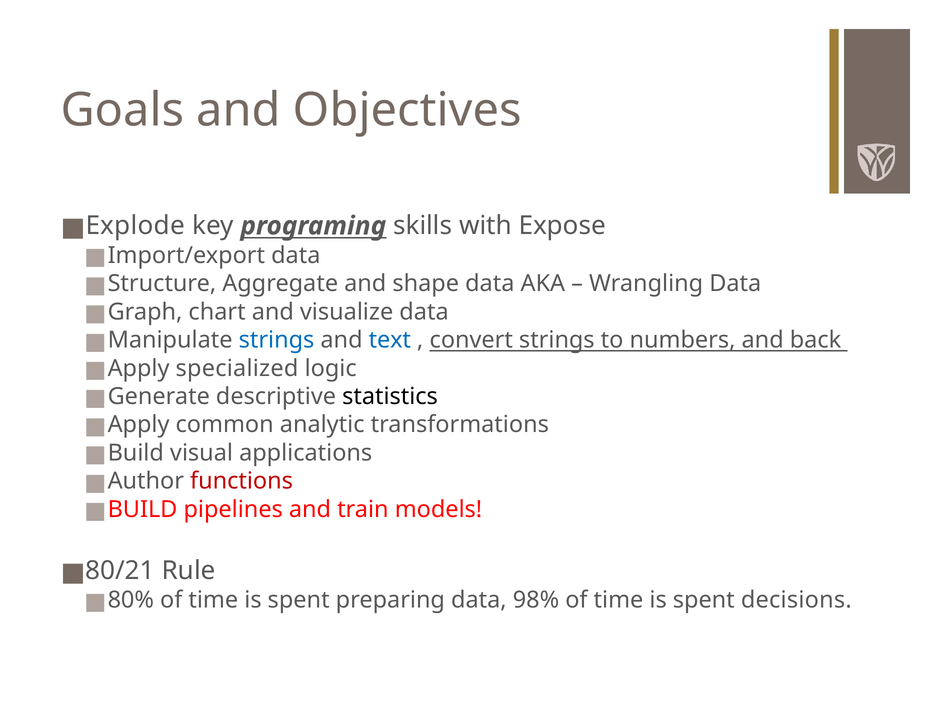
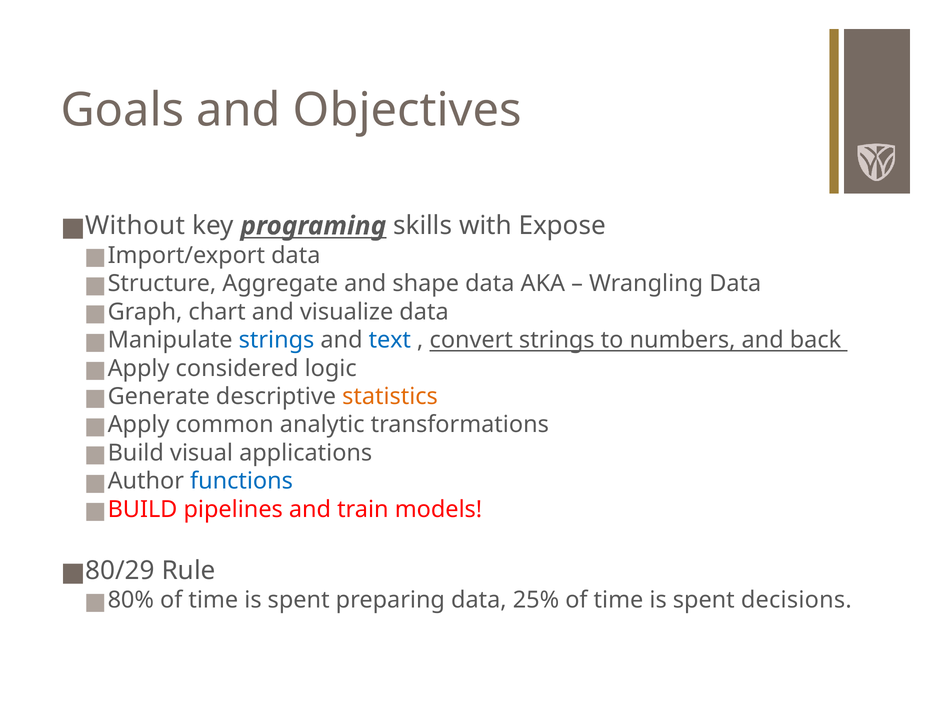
Explode: Explode -> Without (135, 226)
specialized: specialized -> considered (237, 368)
statistics colour: black -> orange (390, 396)
functions colour: red -> blue (241, 481)
80/21: 80/21 -> 80/29 (120, 571)
98%: 98% -> 25% (536, 600)
